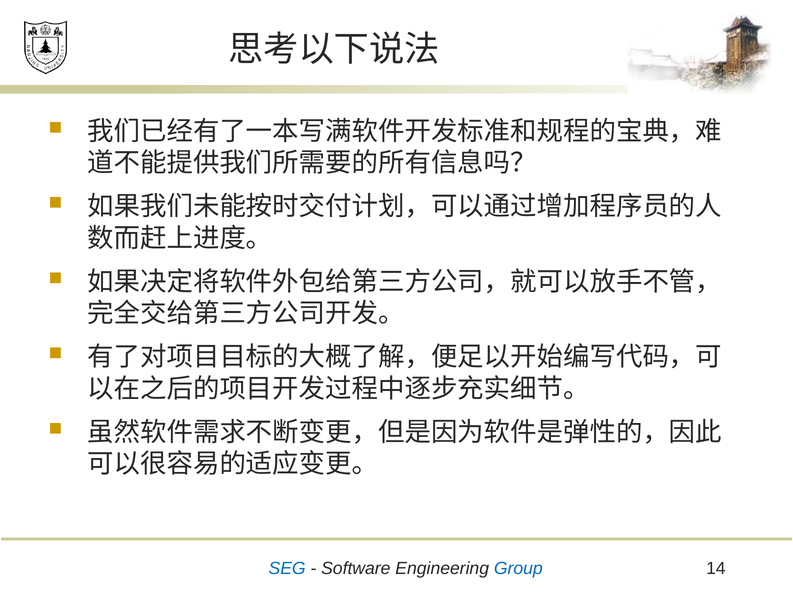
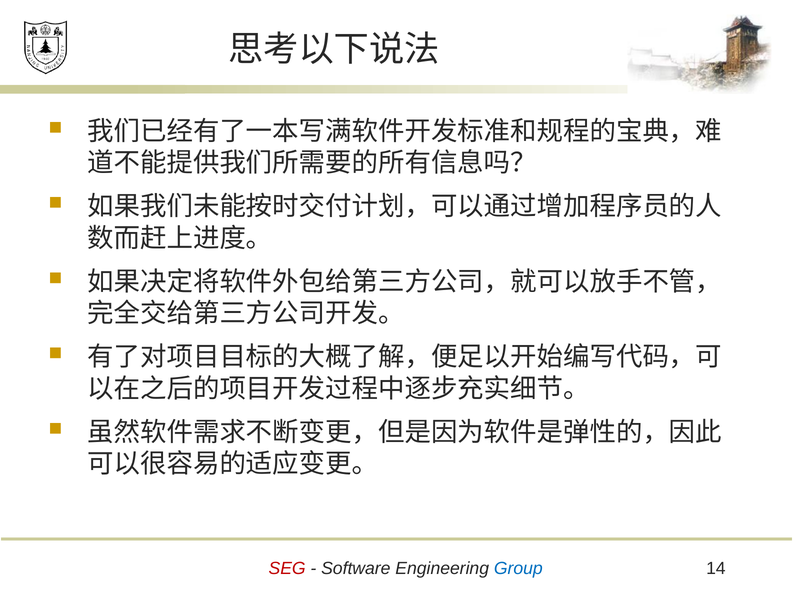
SEG colour: blue -> red (287, 569)
